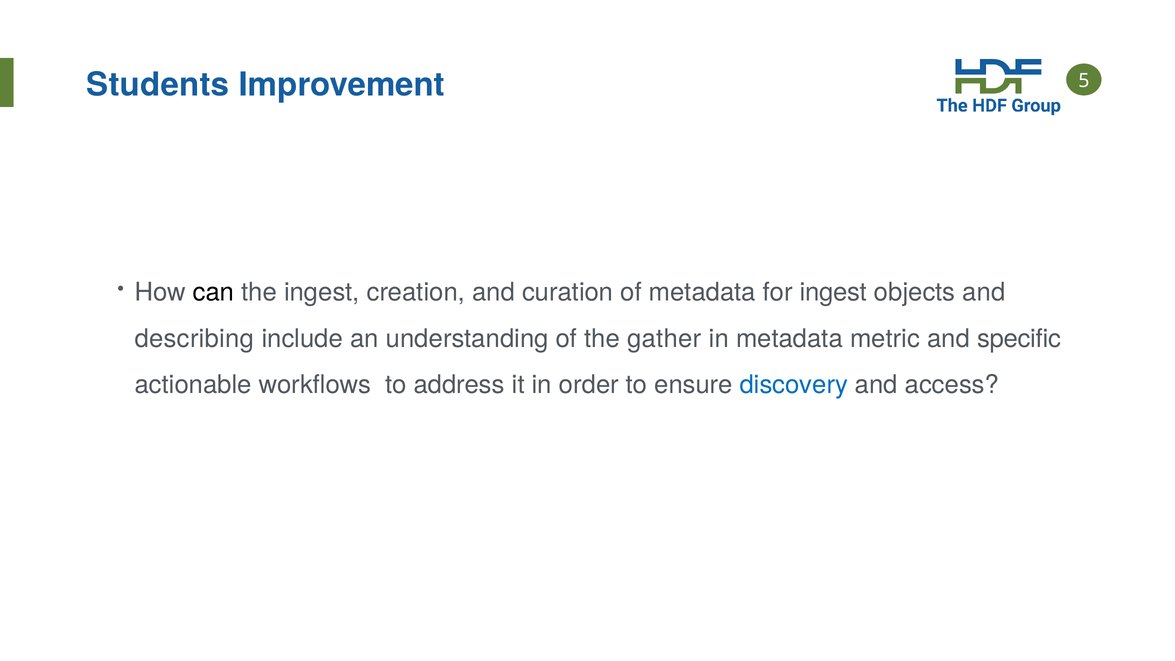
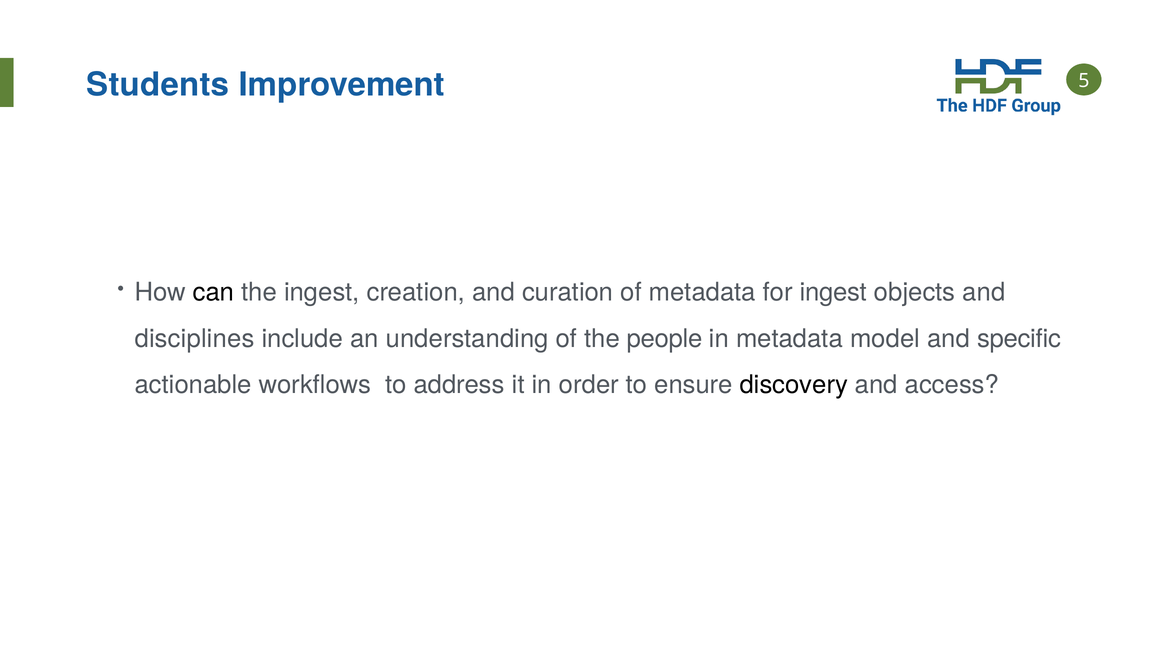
describing: describing -> disciplines (195, 339)
gather: gather -> people (665, 339)
metric: metric -> model (885, 339)
discovery colour: blue -> black (794, 385)
